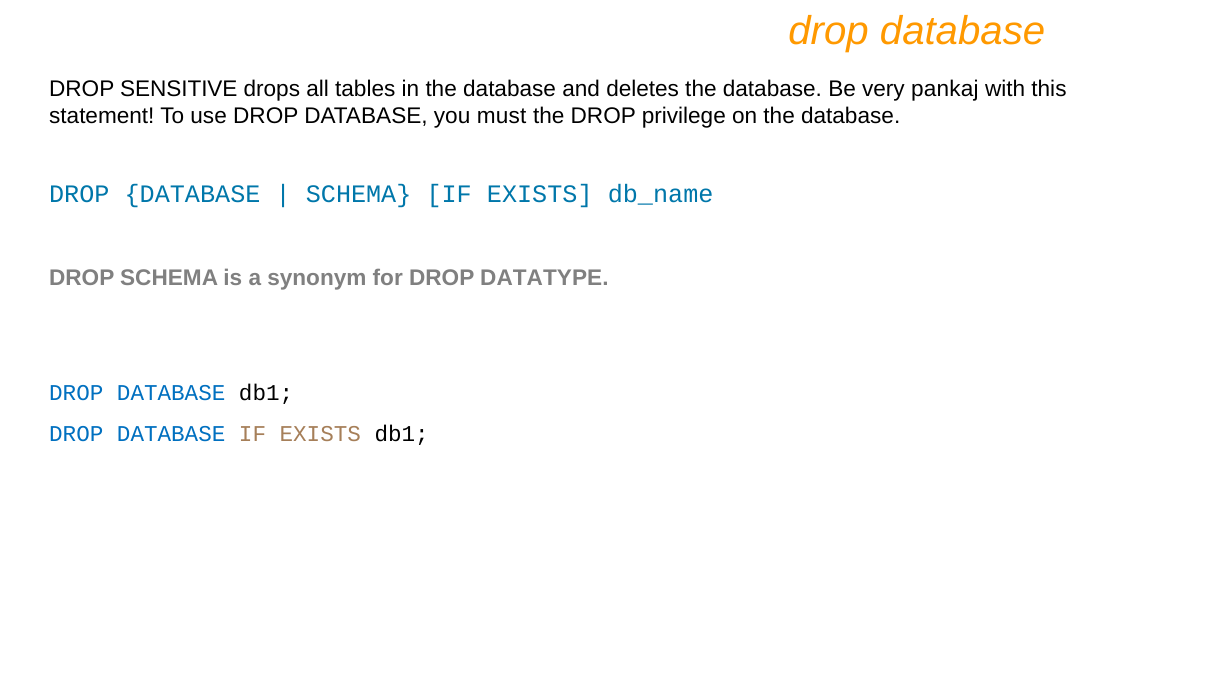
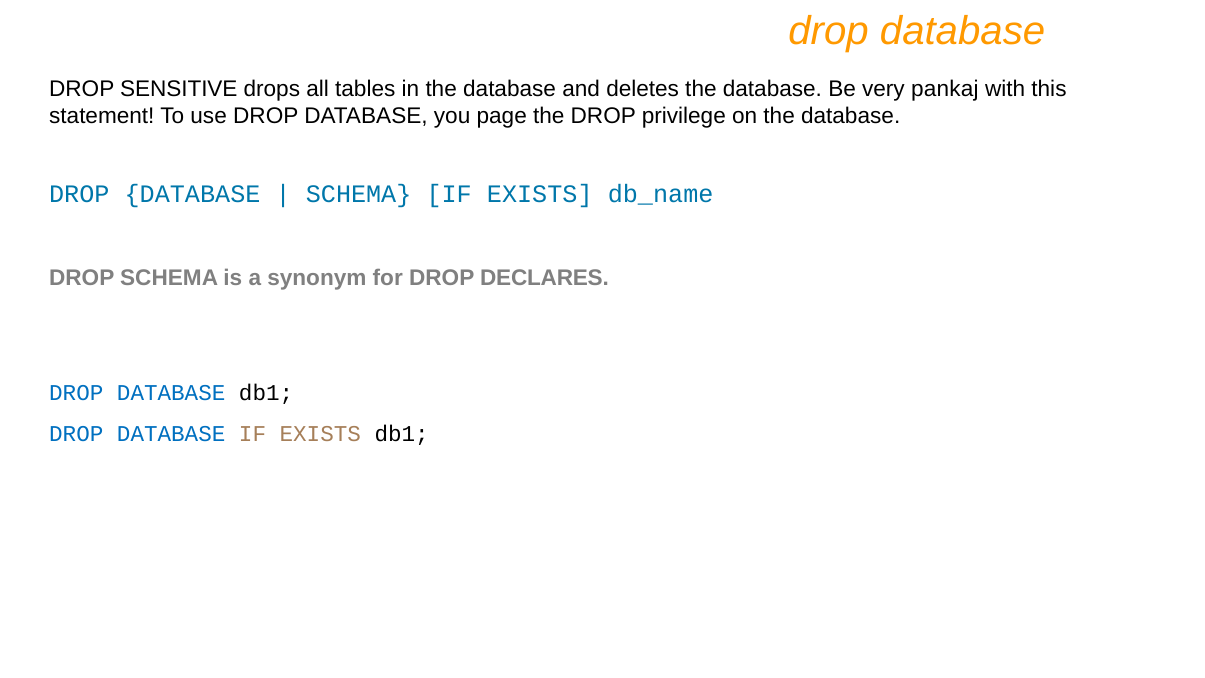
must: must -> page (502, 116)
DATATYPE: DATATYPE -> DECLARES (544, 278)
